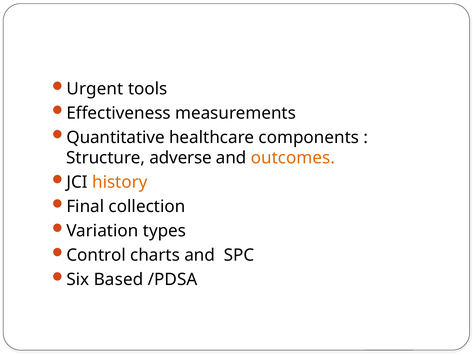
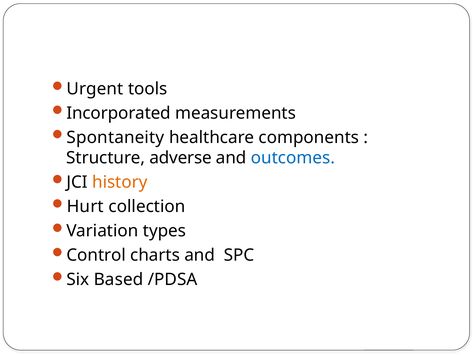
Effectiveness: Effectiveness -> Incorporated (119, 113)
Quantitative: Quantitative -> Spontaneity (115, 137)
outcomes colour: orange -> blue (293, 158)
Final: Final -> Hurt (85, 206)
